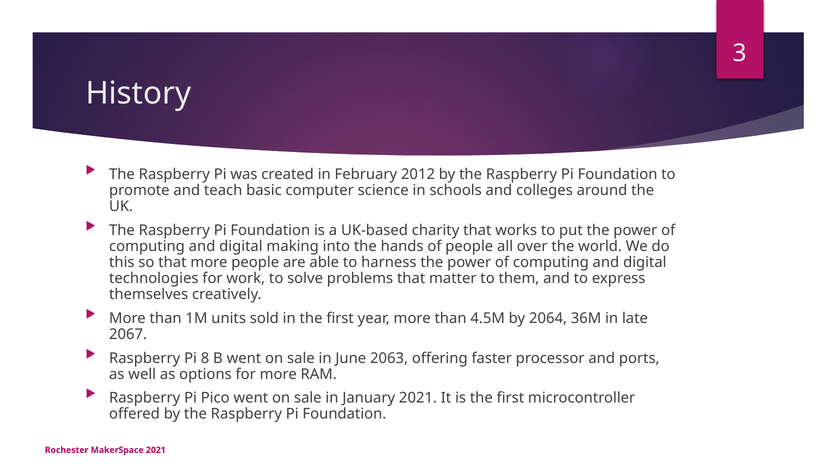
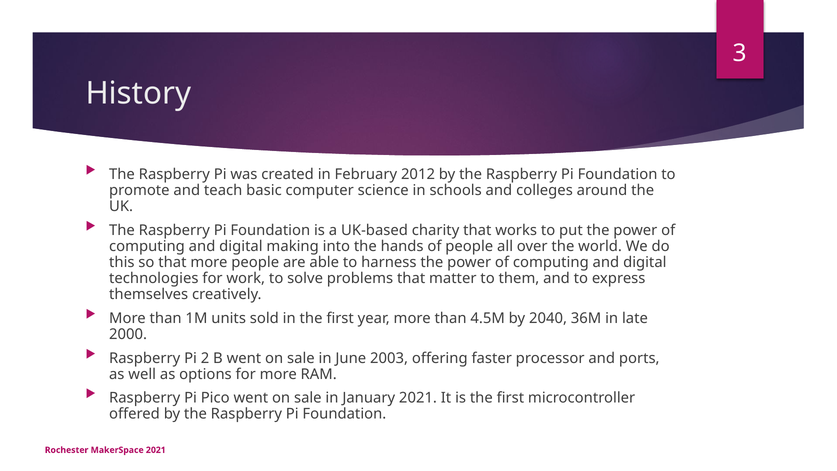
2064: 2064 -> 2040 (548, 318)
2067: 2067 -> 2000 (128, 334)
8: 8 -> 2 (205, 358)
2063: 2063 -> 2003 (389, 358)
